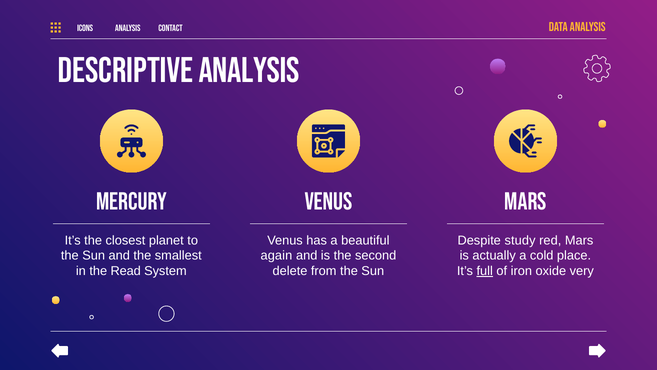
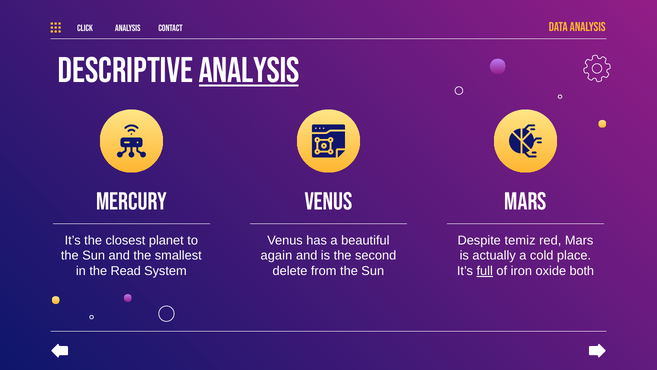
ICONS: ICONS -> CLICK (85, 28)
ANALYSIS underline: none -> present (249, 70)
study: study -> temiz (520, 240)
very: very -> both (582, 271)
